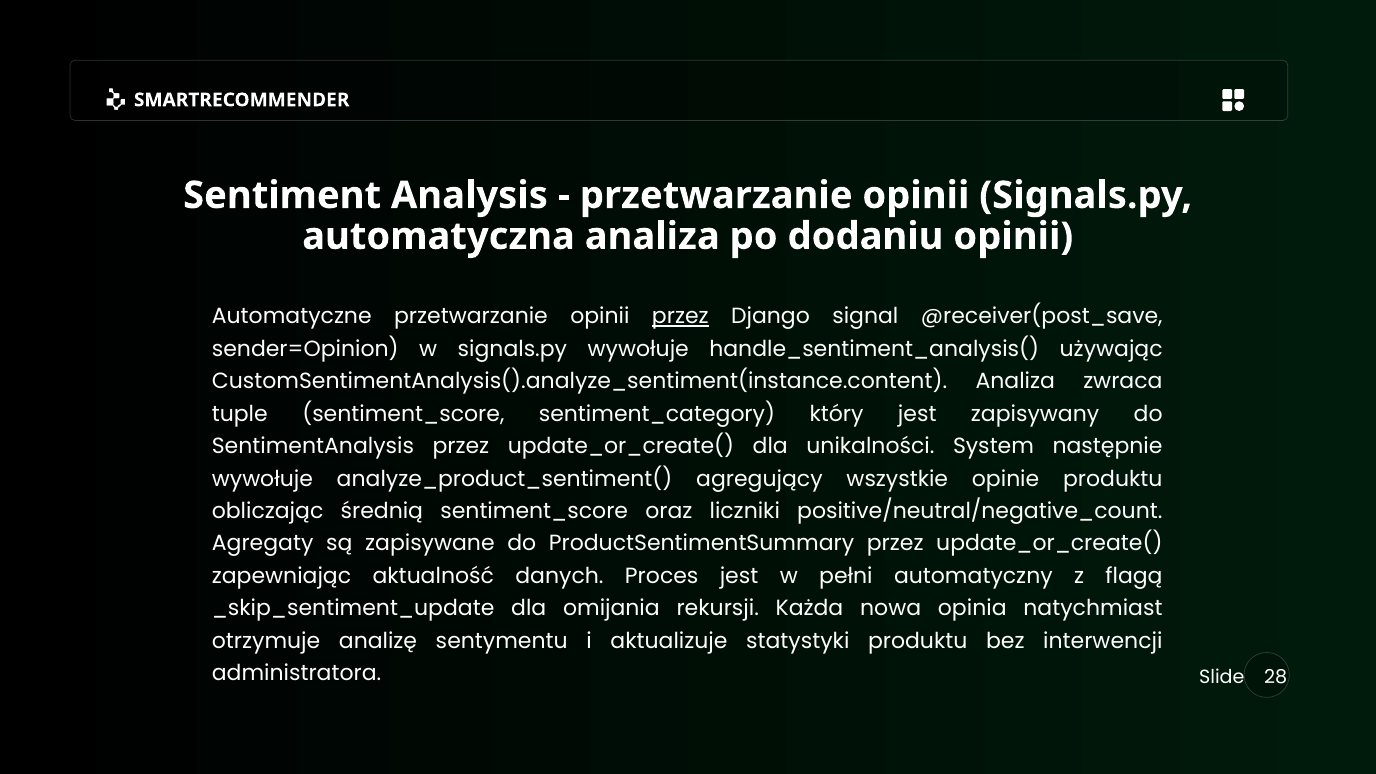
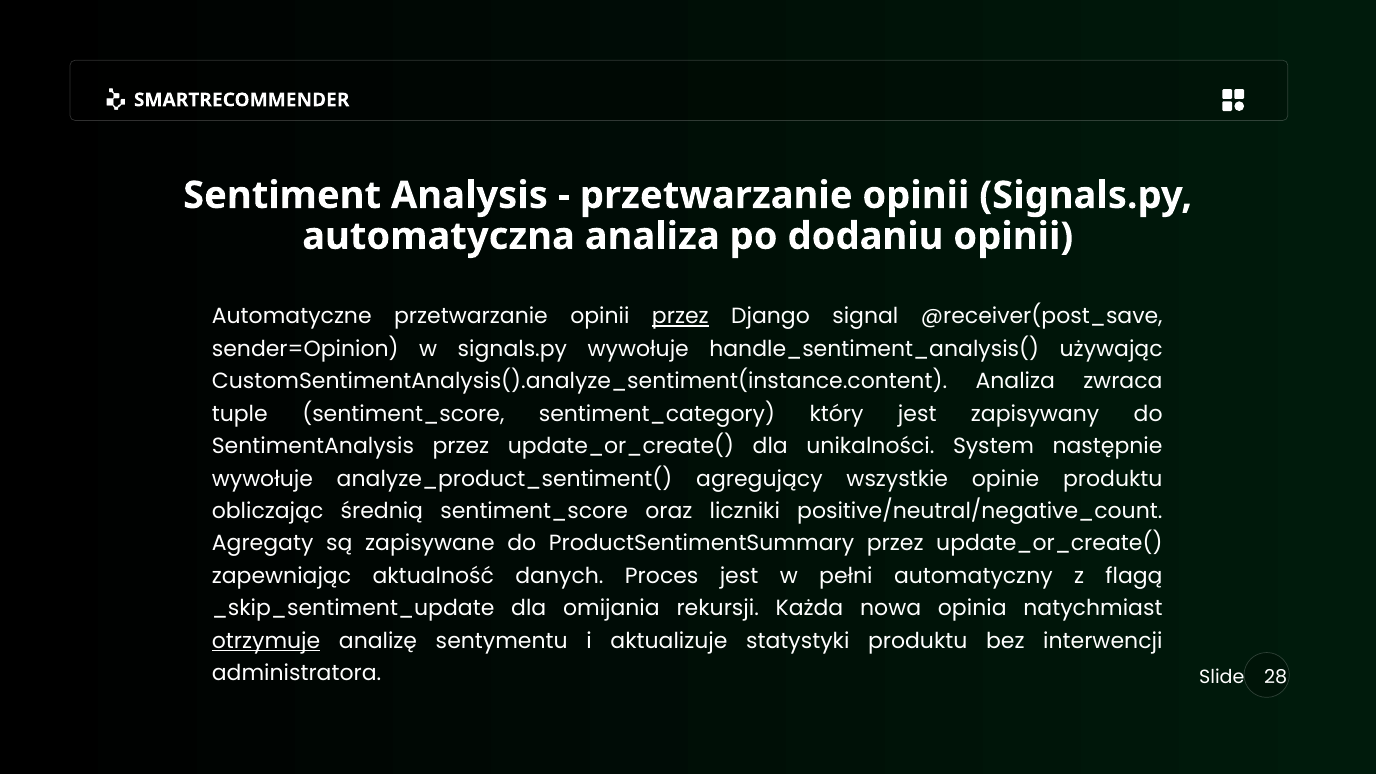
otrzymuje underline: none -> present (266, 641)
